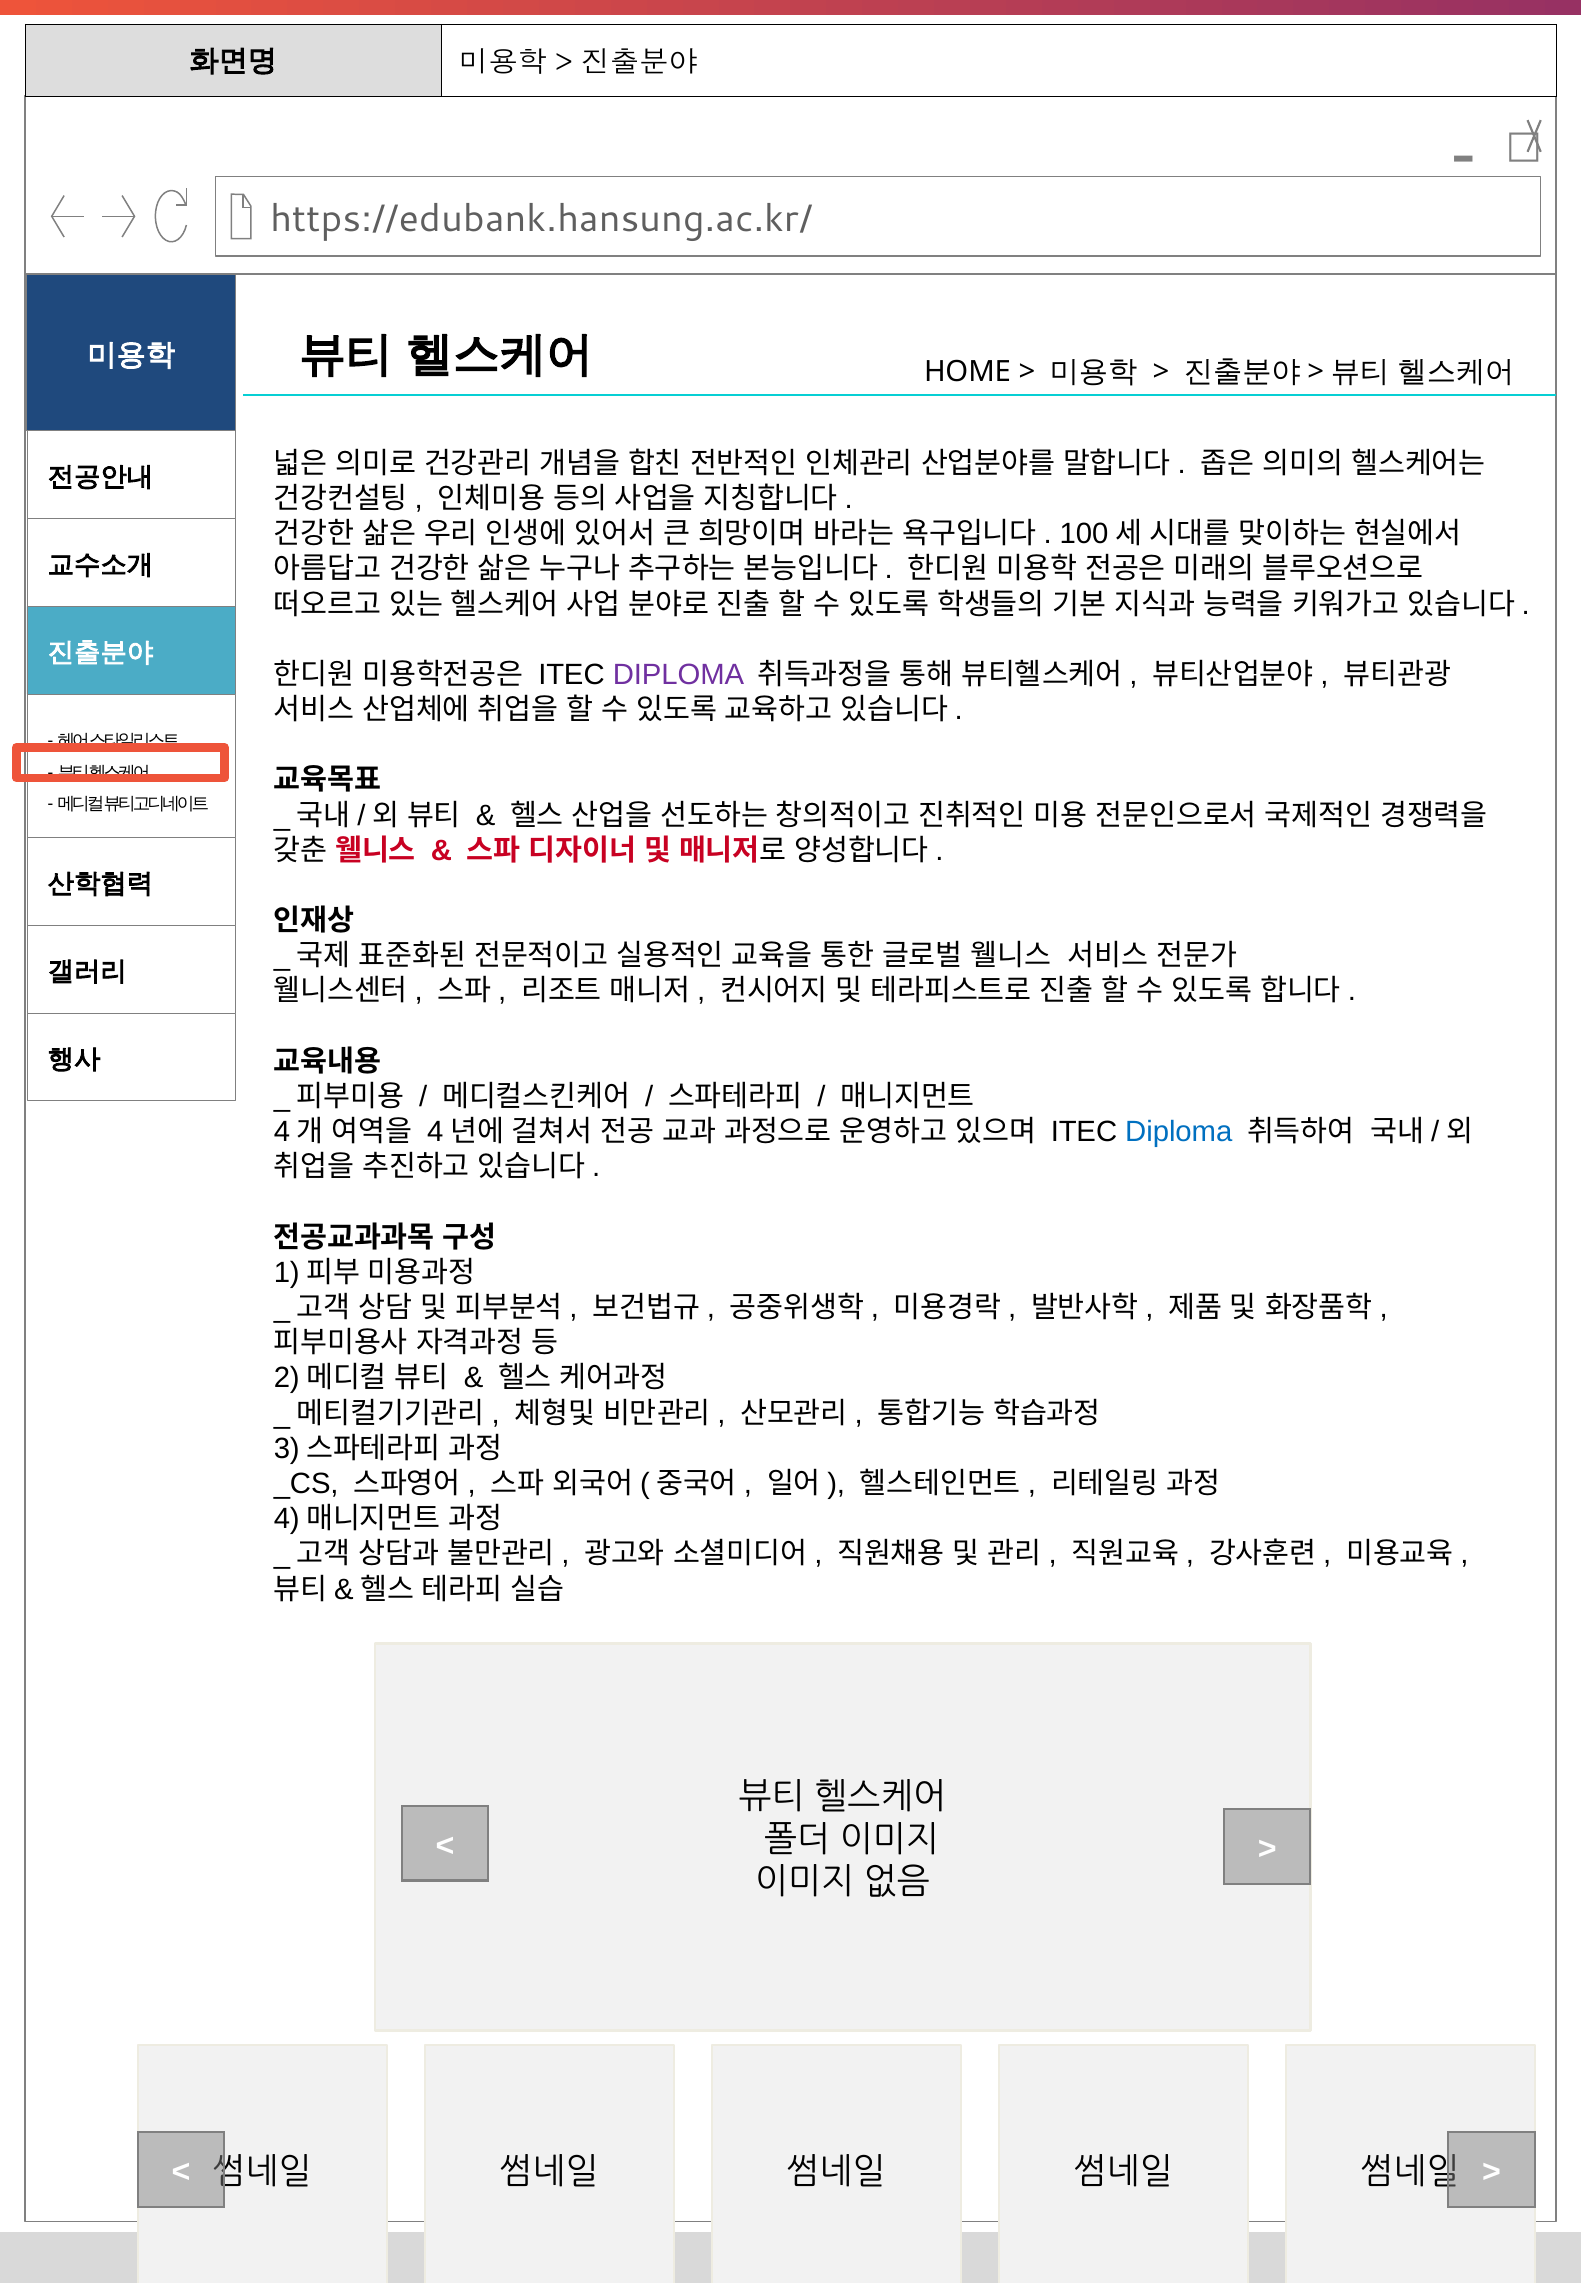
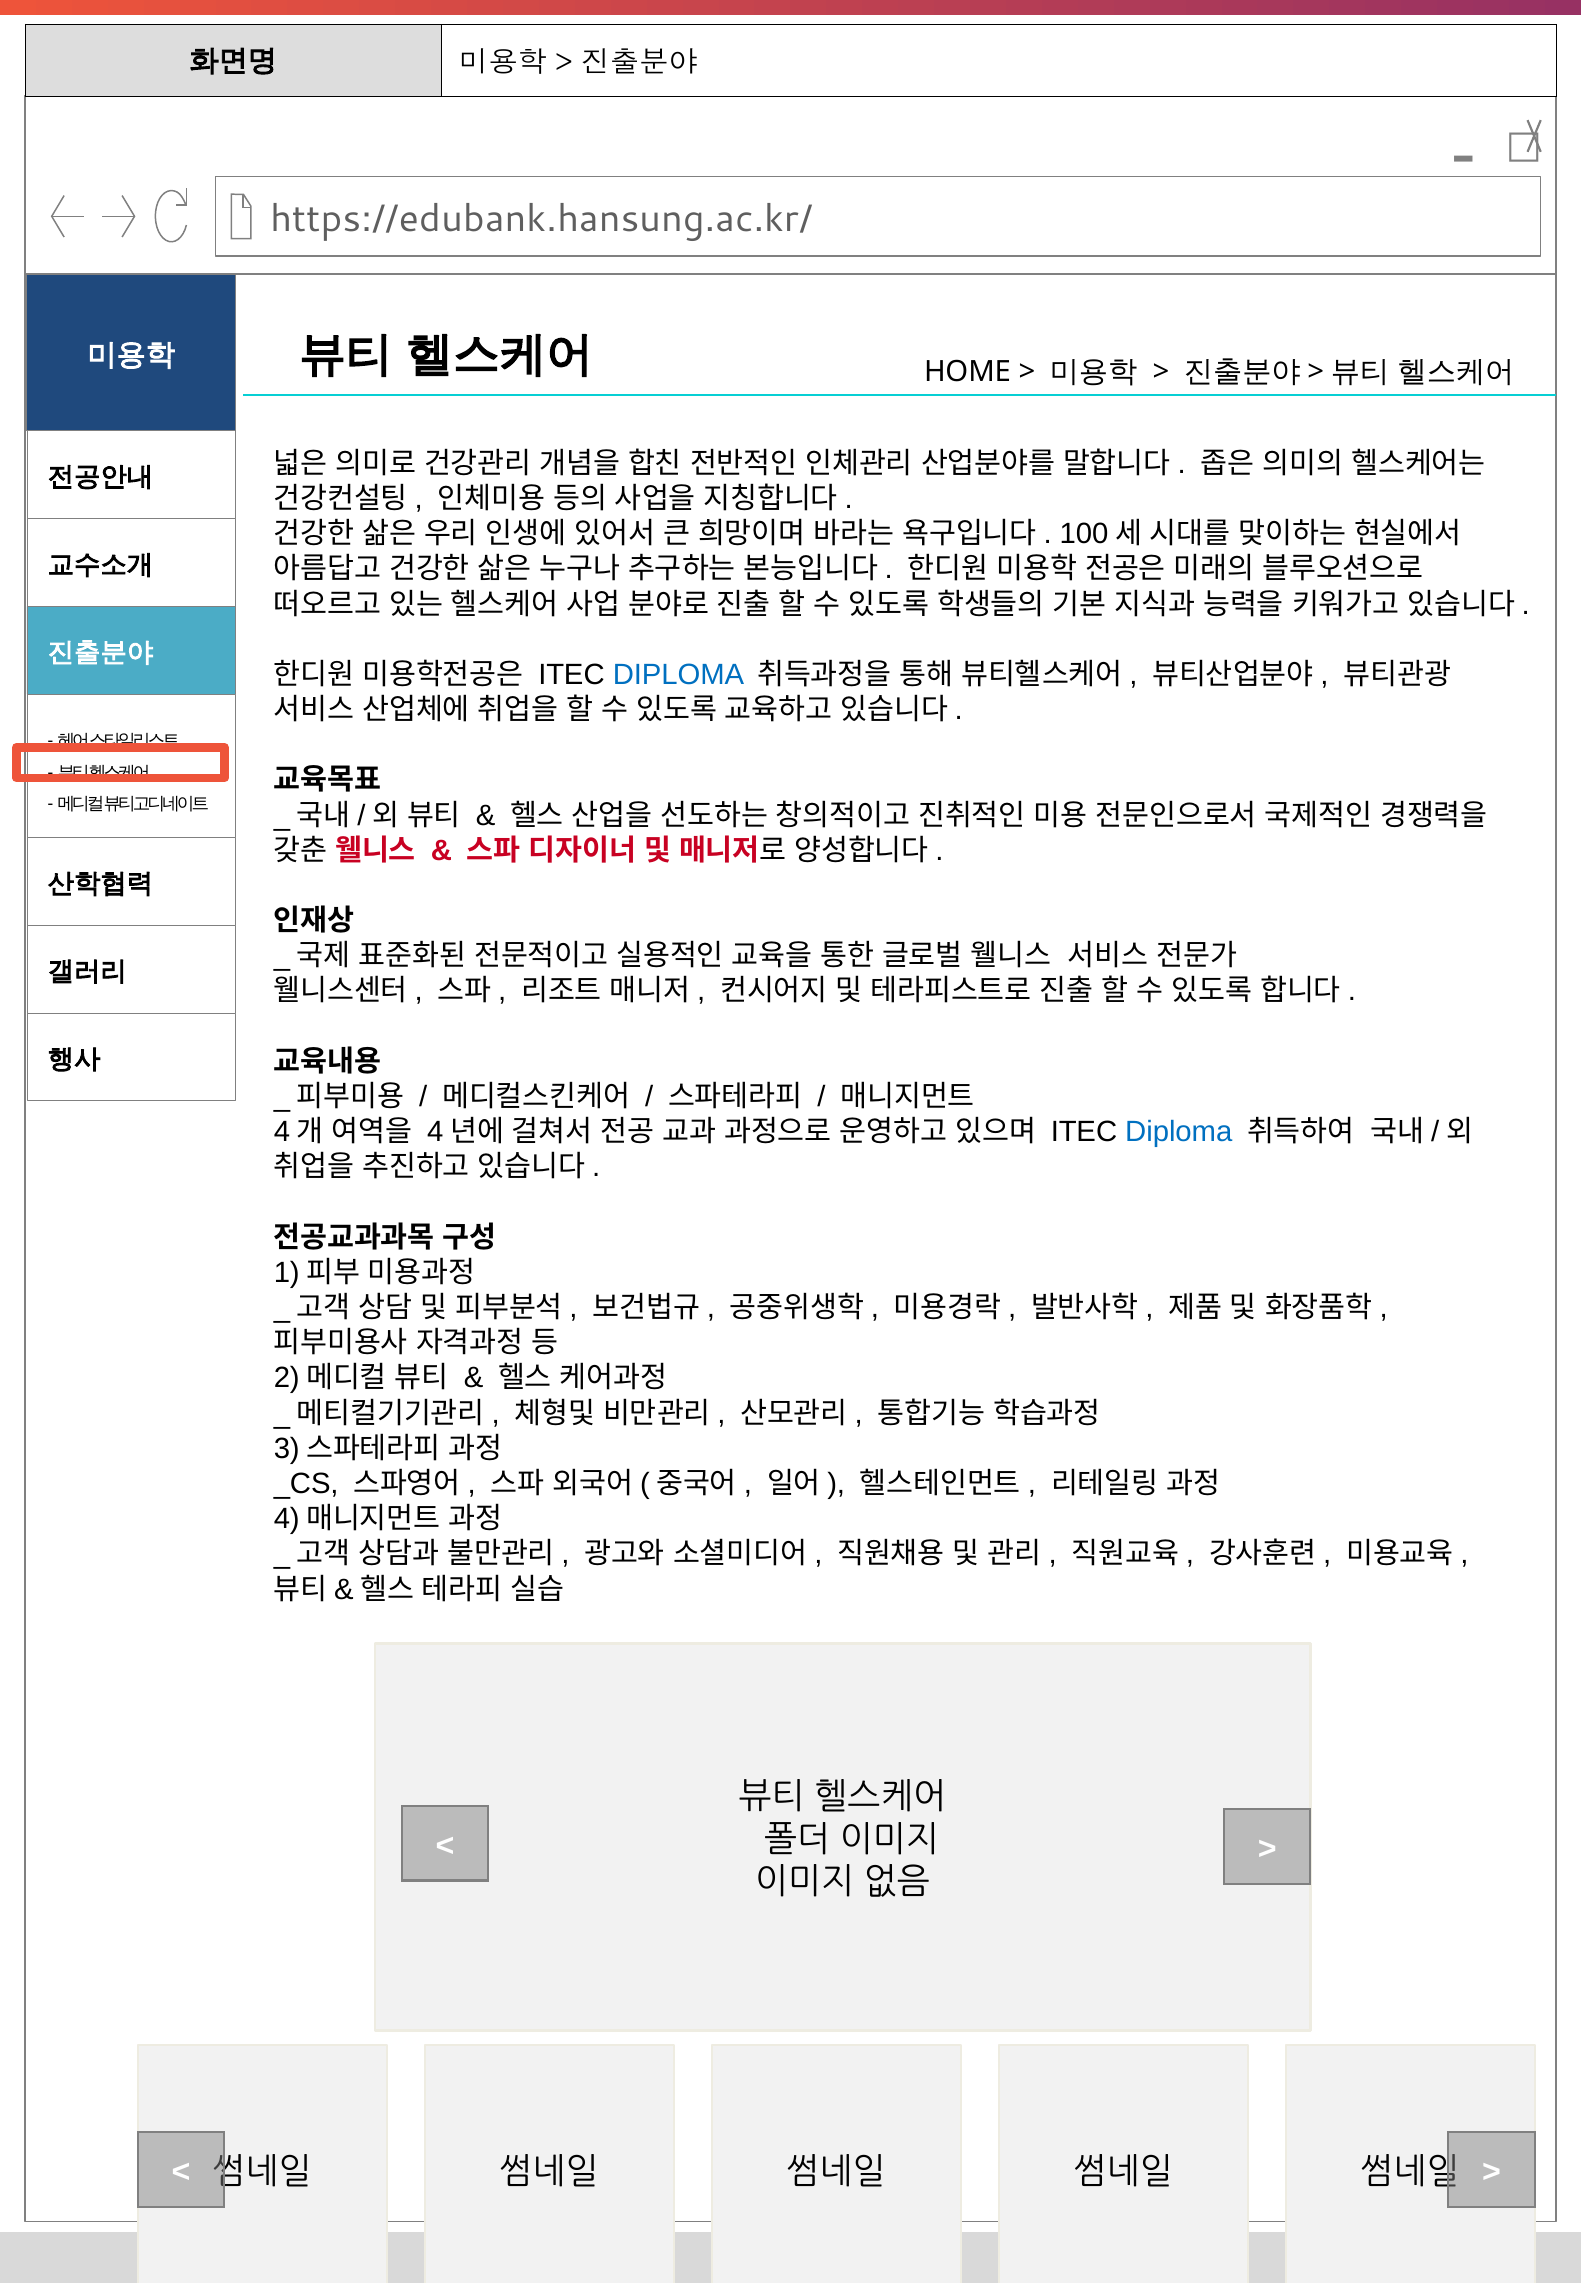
DIPLOMA colour: purple -> blue (678, 675)
